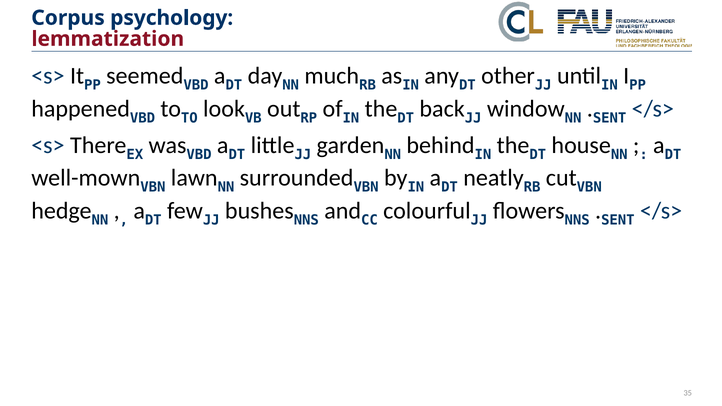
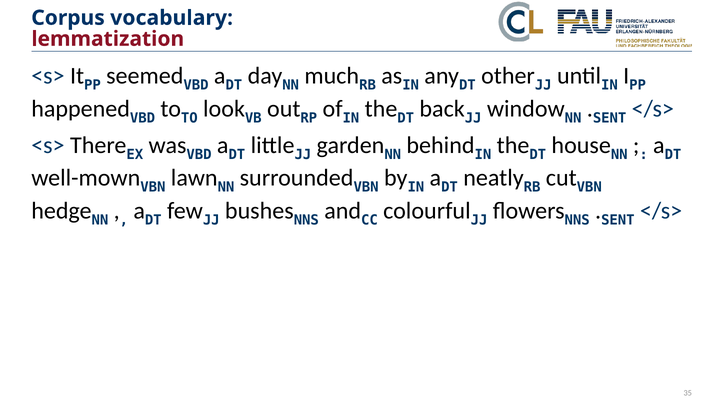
psychology: psychology -> vocabulary (172, 18)
